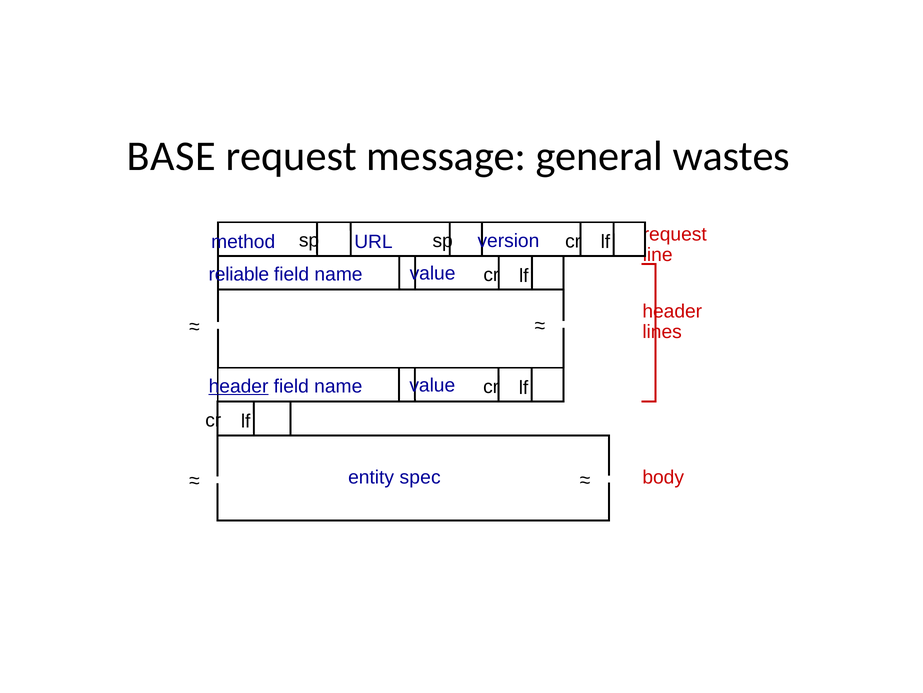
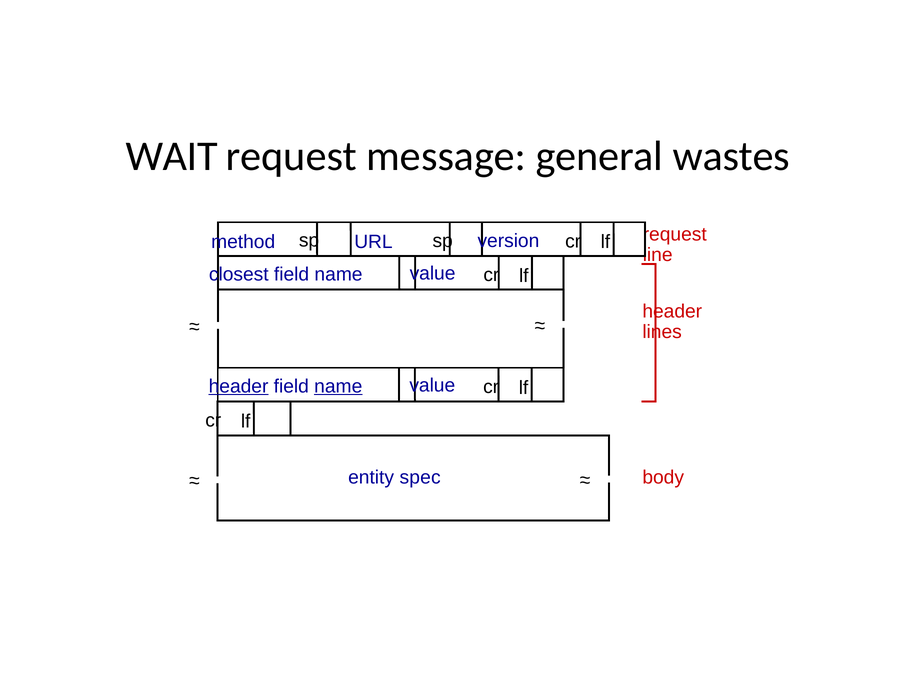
BASE: BASE -> WAIT (172, 156)
reliable: reliable -> closest (239, 274)
name underline: none -> present (338, 386)
